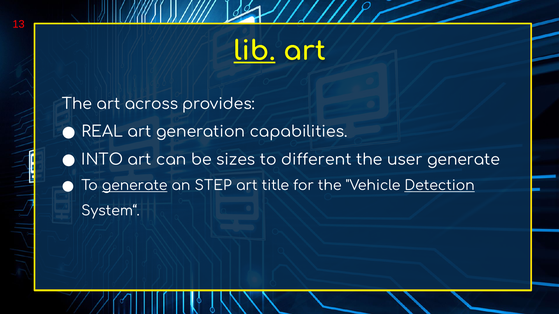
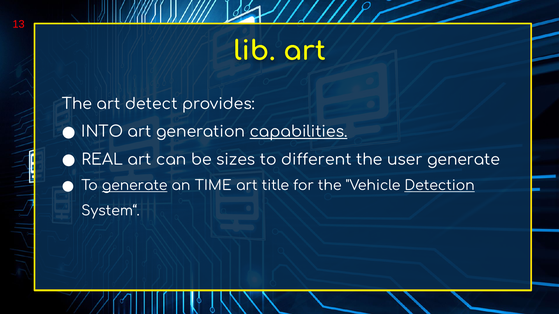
lib underline: present -> none (254, 51)
across: across -> detect (151, 104)
REAL: REAL -> INTO (102, 132)
capabilities underline: none -> present (299, 132)
INTO: INTO -> REAL (102, 160)
STEP: STEP -> TIME (213, 186)
